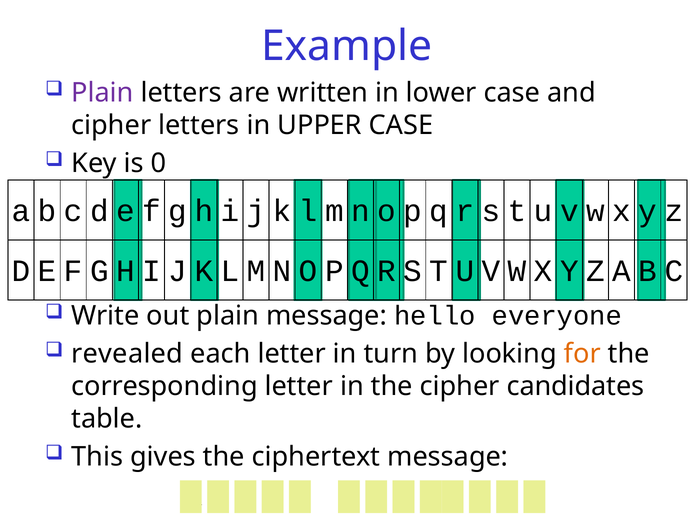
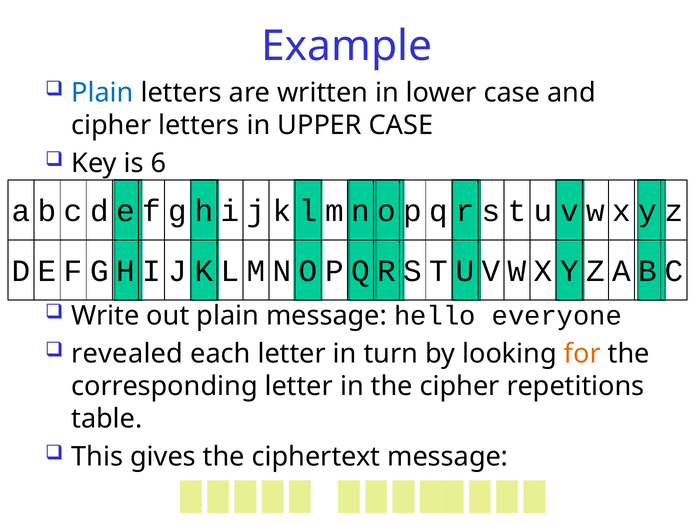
Plain colour: purple -> blue (102, 93)
0: 0 -> 6 (158, 163)
candidates: candidates -> repetitions (575, 386)
